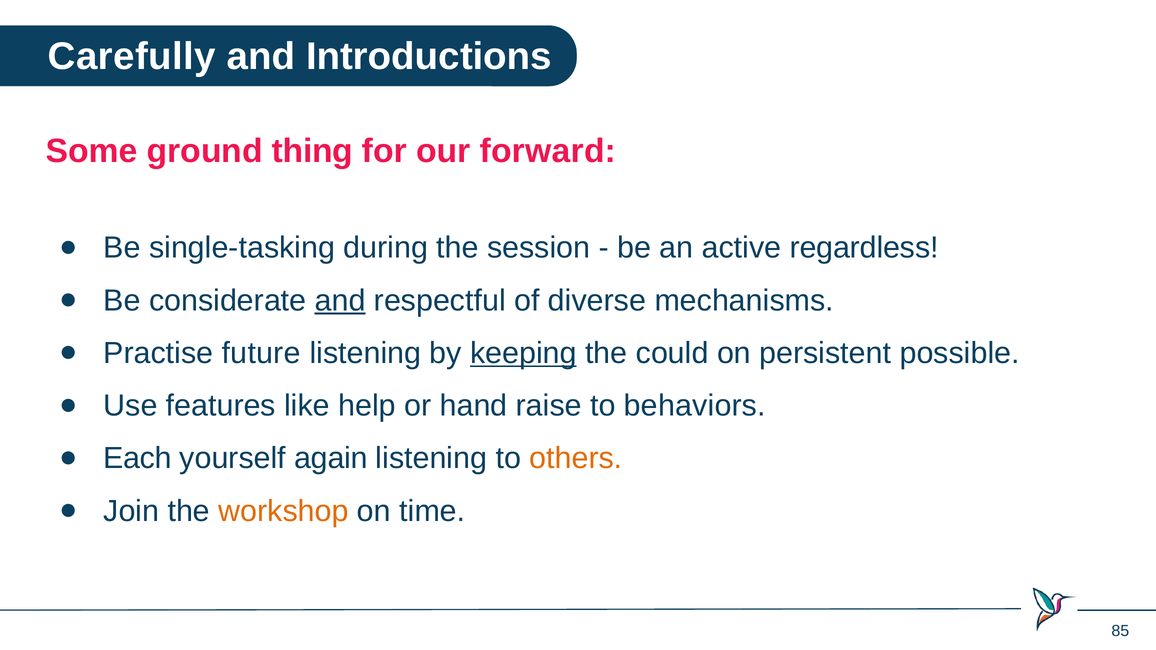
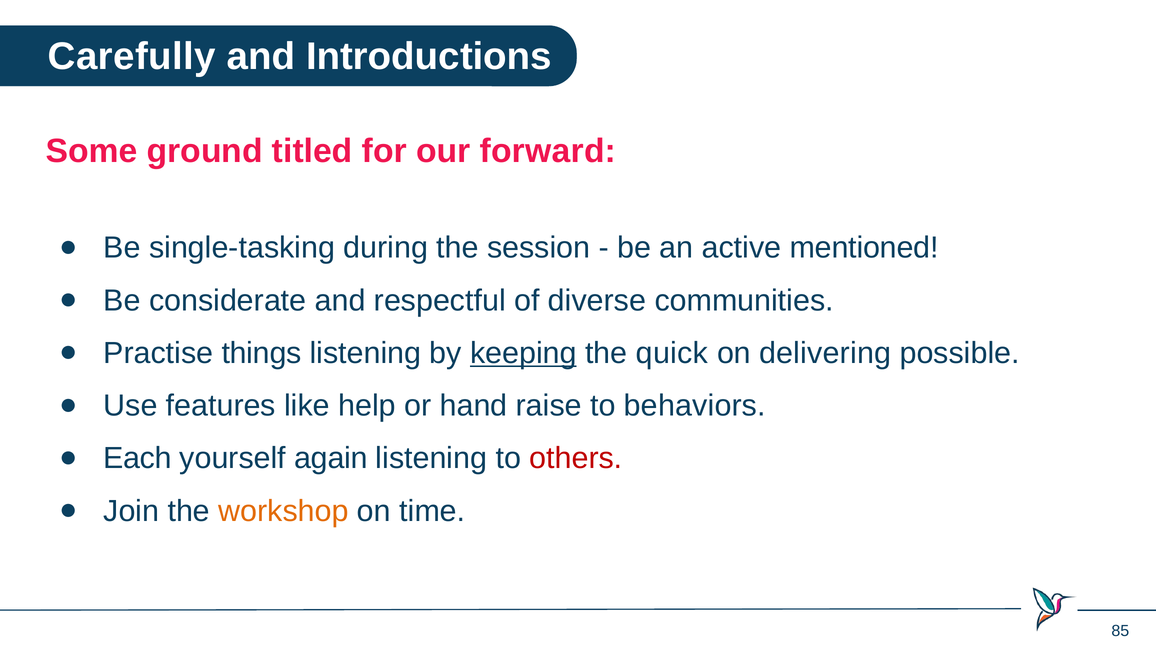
thing: thing -> titled (312, 151)
regardless: regardless -> mentioned (864, 248)
and underline: present -> none (340, 301)
mechanisms: mechanisms -> communities (744, 301)
future: future -> things (262, 353)
could: could -> quick (672, 353)
persistent: persistent -> delivering (825, 353)
others colour: orange -> red (576, 459)
